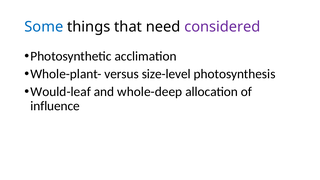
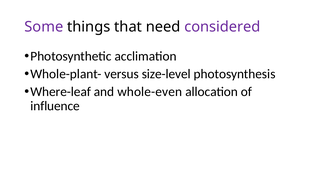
Some colour: blue -> purple (44, 27)
Would-leaf: Would-leaf -> Where-leaf (61, 92)
whole-deep: whole-deep -> whole-even (150, 92)
